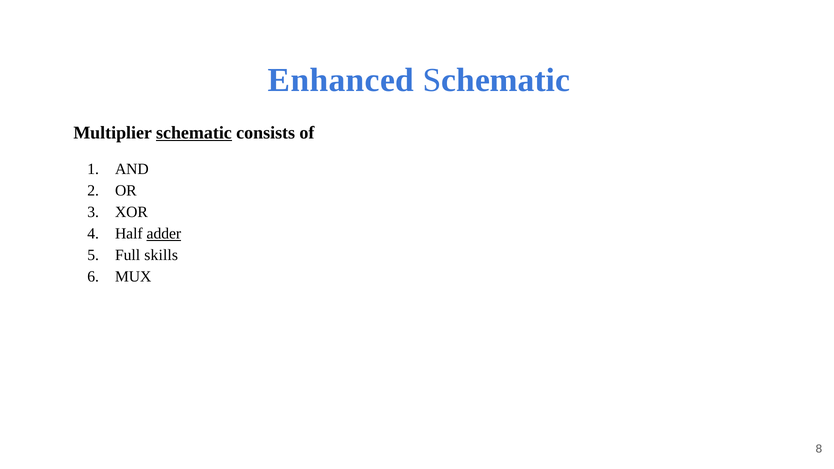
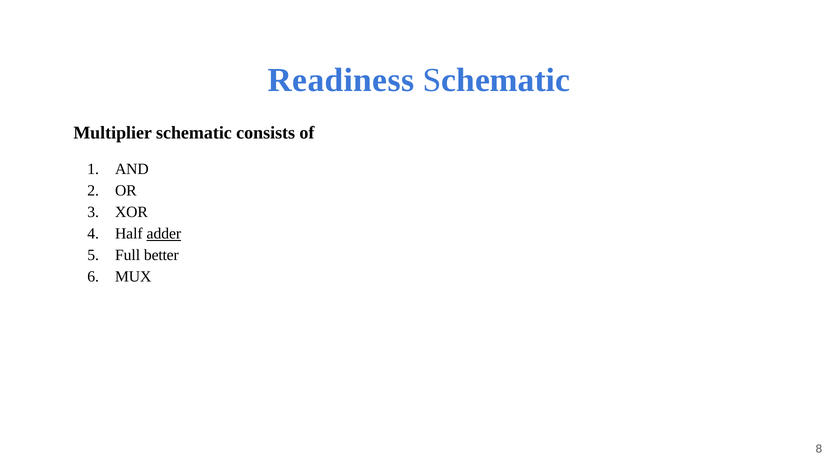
Enhanced: Enhanced -> Readiness (341, 80)
schematic underline: present -> none (194, 133)
skills: skills -> better (161, 255)
